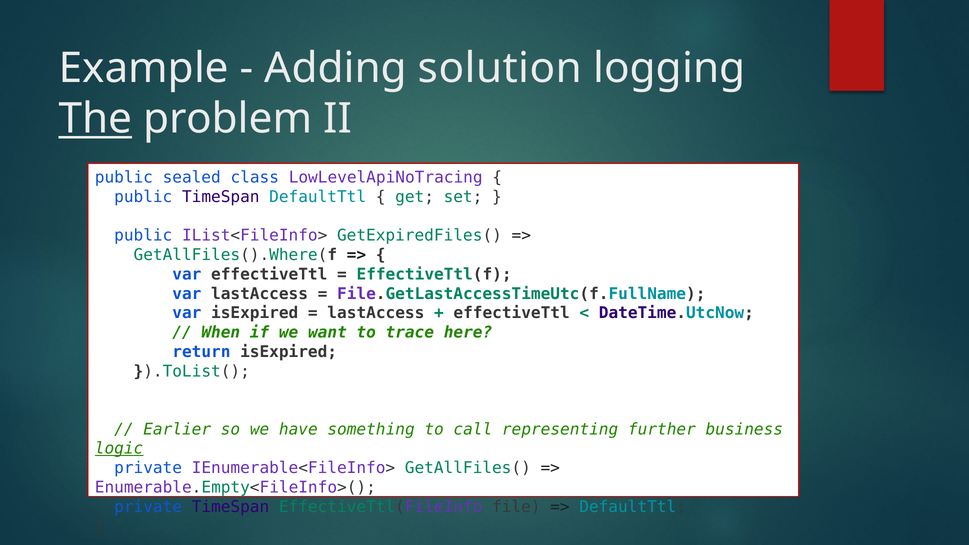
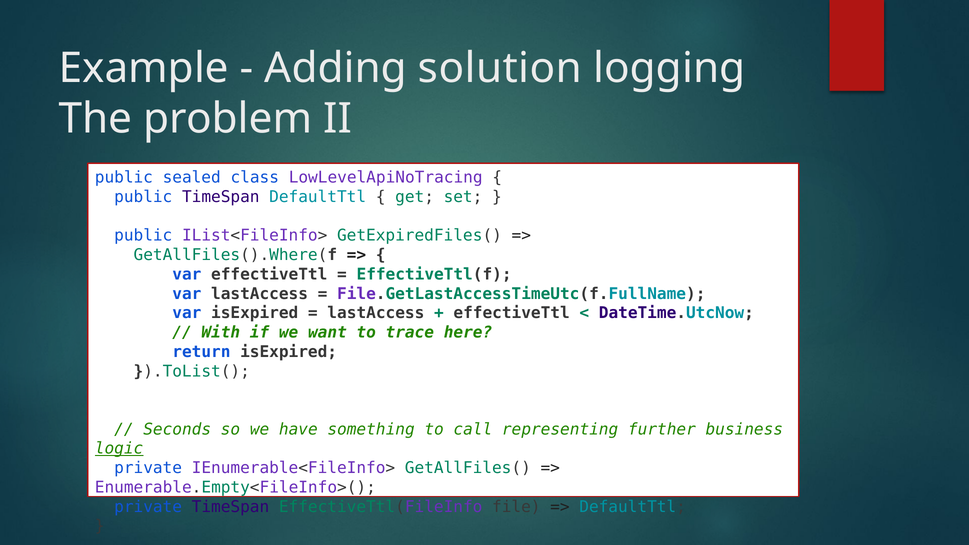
The underline: present -> none (95, 119)
When: When -> With (221, 332)
Earlier: Earlier -> Seconds (177, 429)
